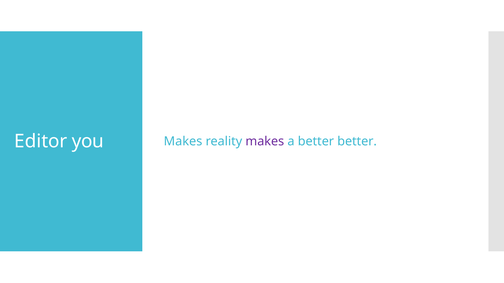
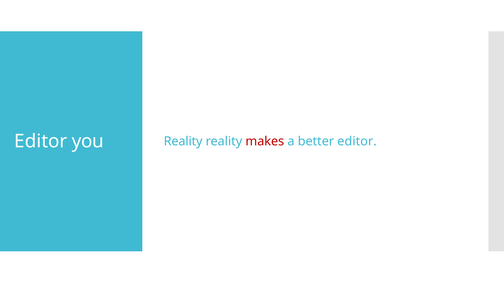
you Makes: Makes -> Reality (183, 141)
makes colour: purple -> red (265, 141)
better better: better -> editor (357, 141)
